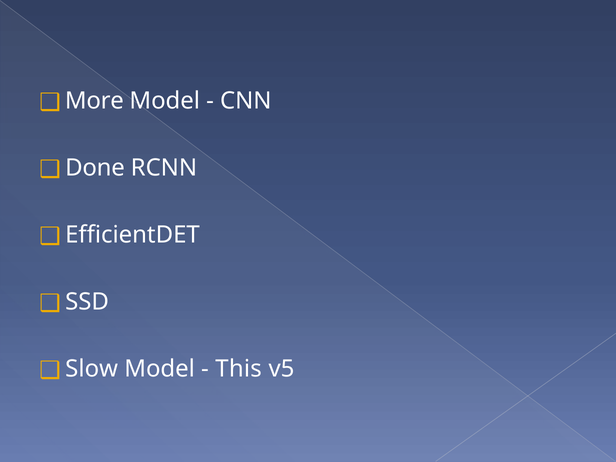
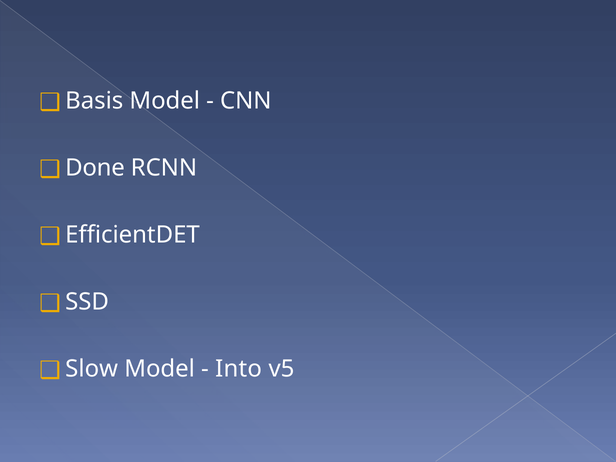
More: More -> Basis (94, 101)
This: This -> Into (239, 369)
